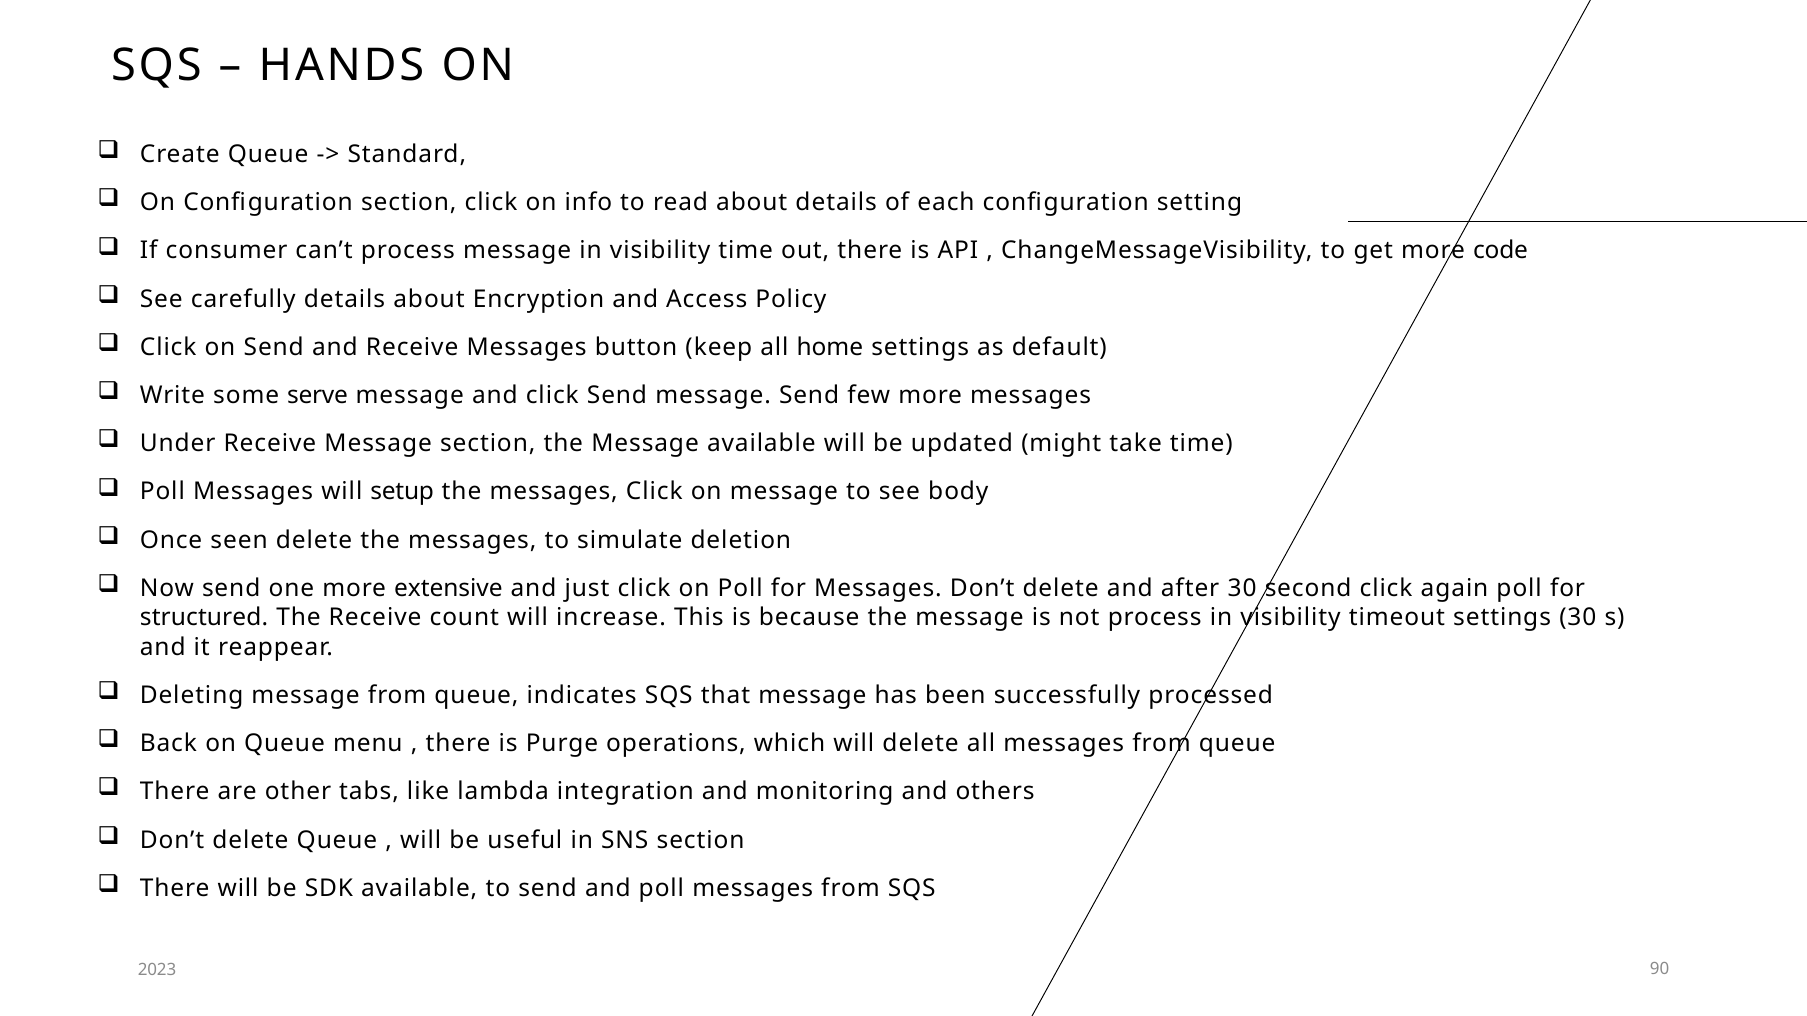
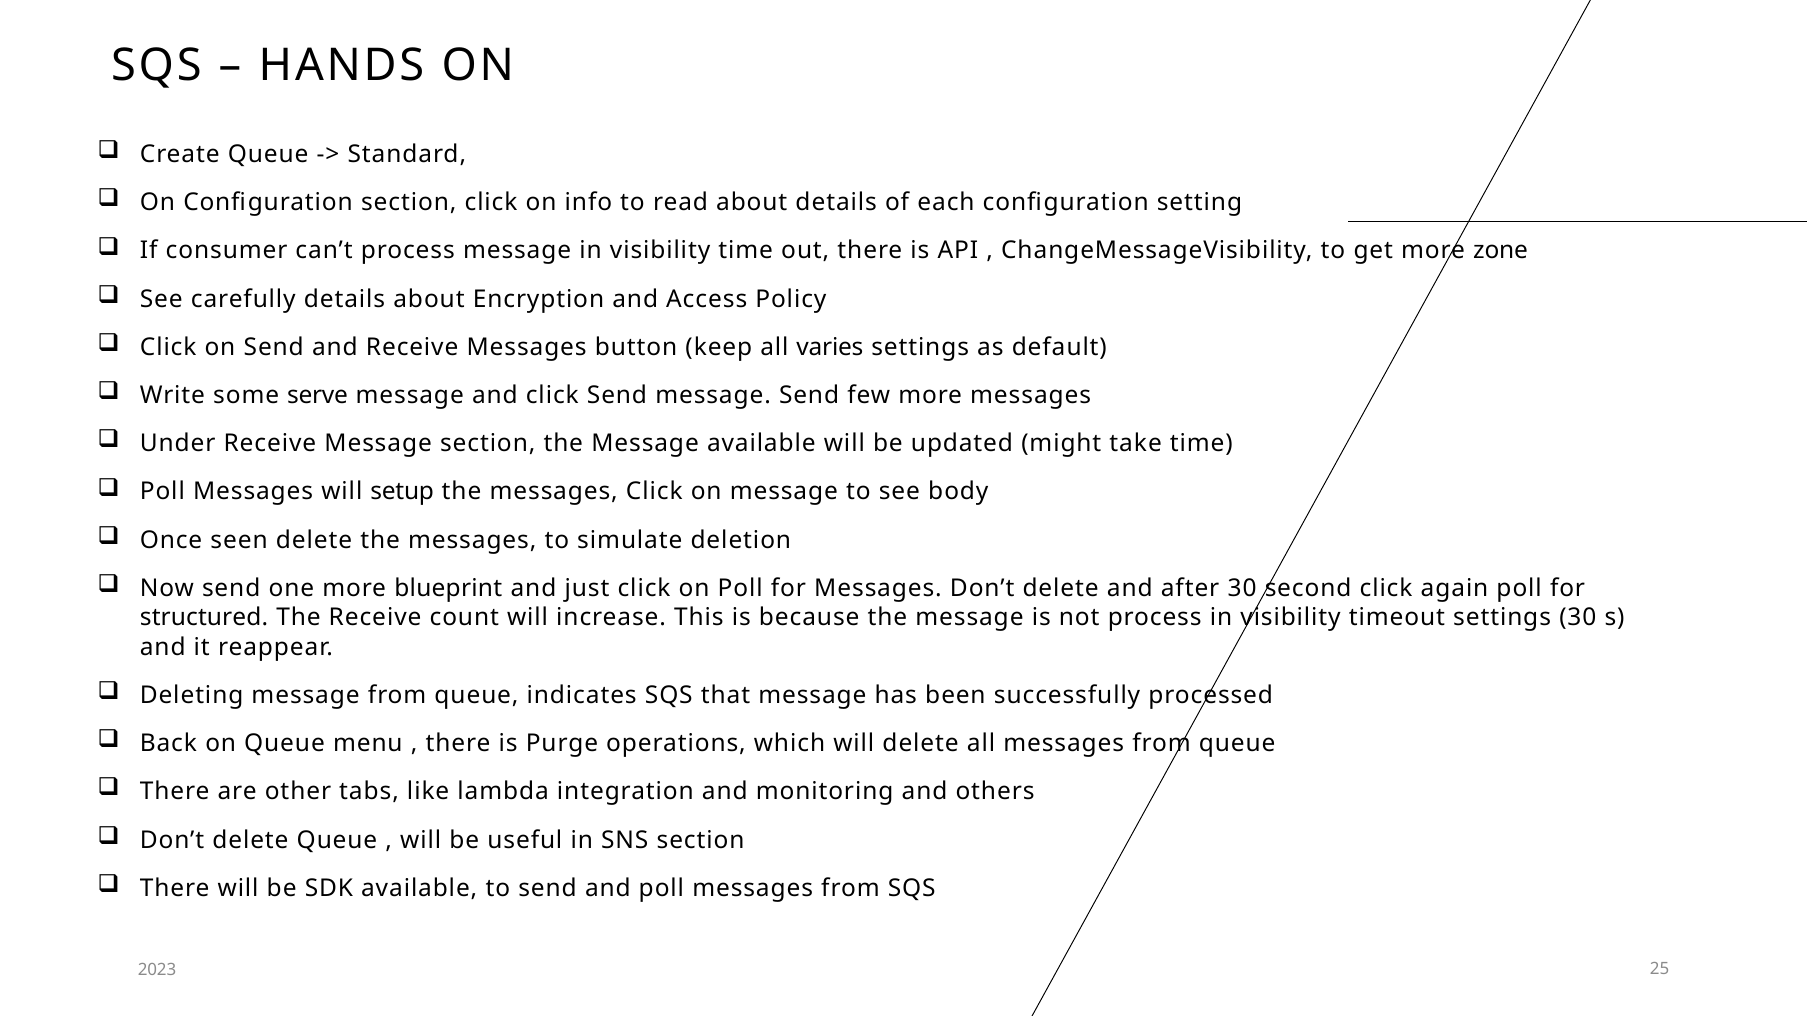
code: code -> zone (1501, 251)
home: home -> varies (830, 347)
extensive: extensive -> blueprint (448, 589)
90: 90 -> 25 (1660, 969)
